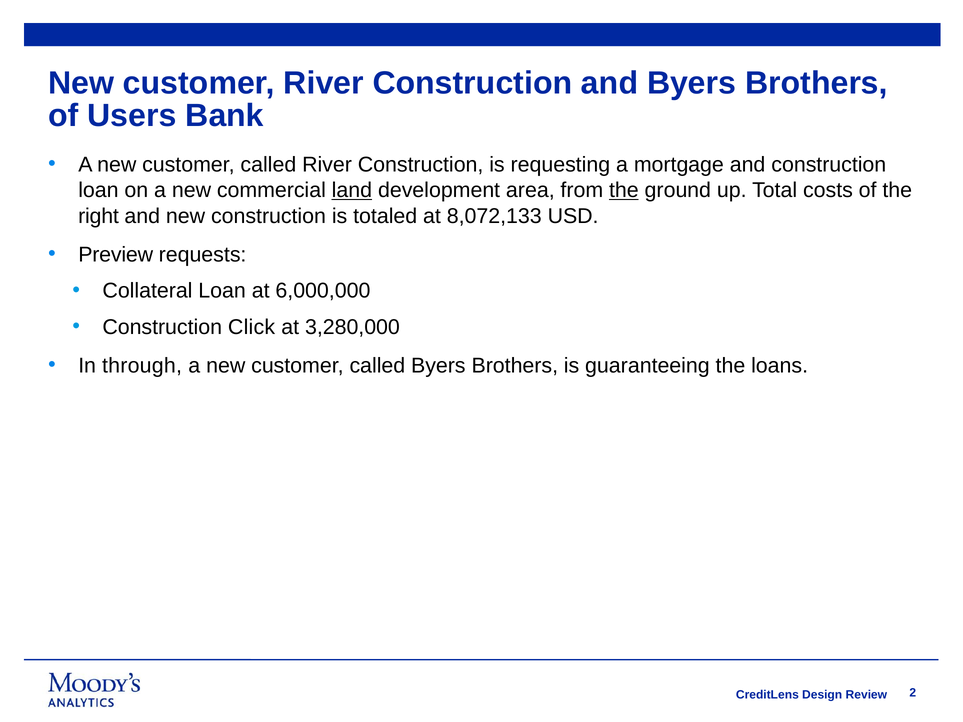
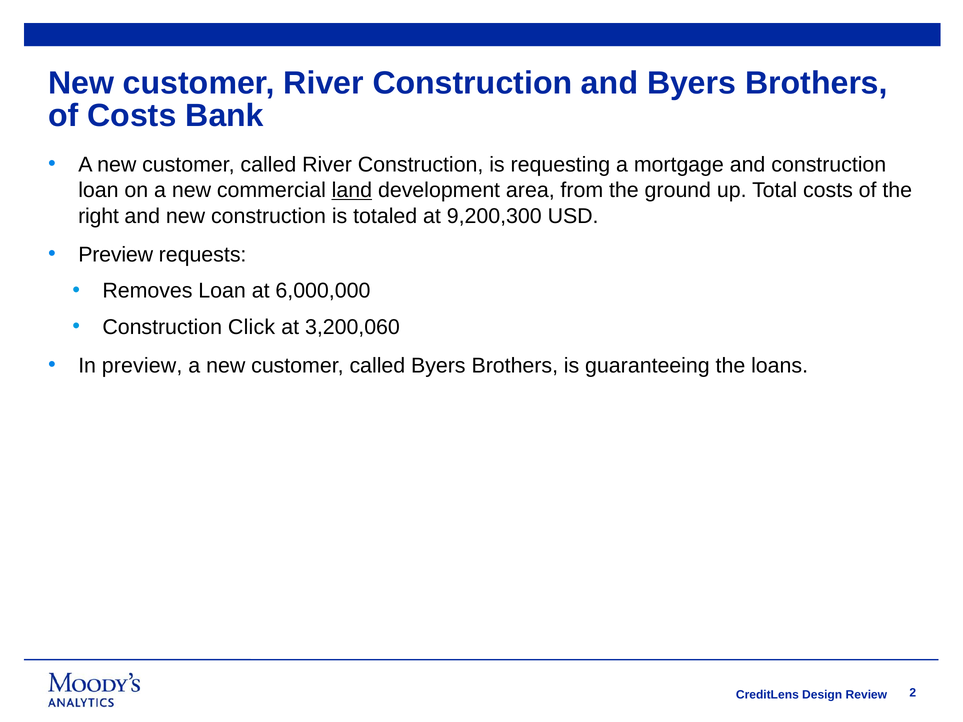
of Users: Users -> Costs (132, 116)
the underline: present -> none (624, 190)
8,072,133: 8,072,133 -> 9,200,300 (494, 216)
Collateral: Collateral -> Removes (147, 291)
3,280,000: 3,280,000 -> 3,200,060 (352, 327)
In through: through -> preview (142, 366)
